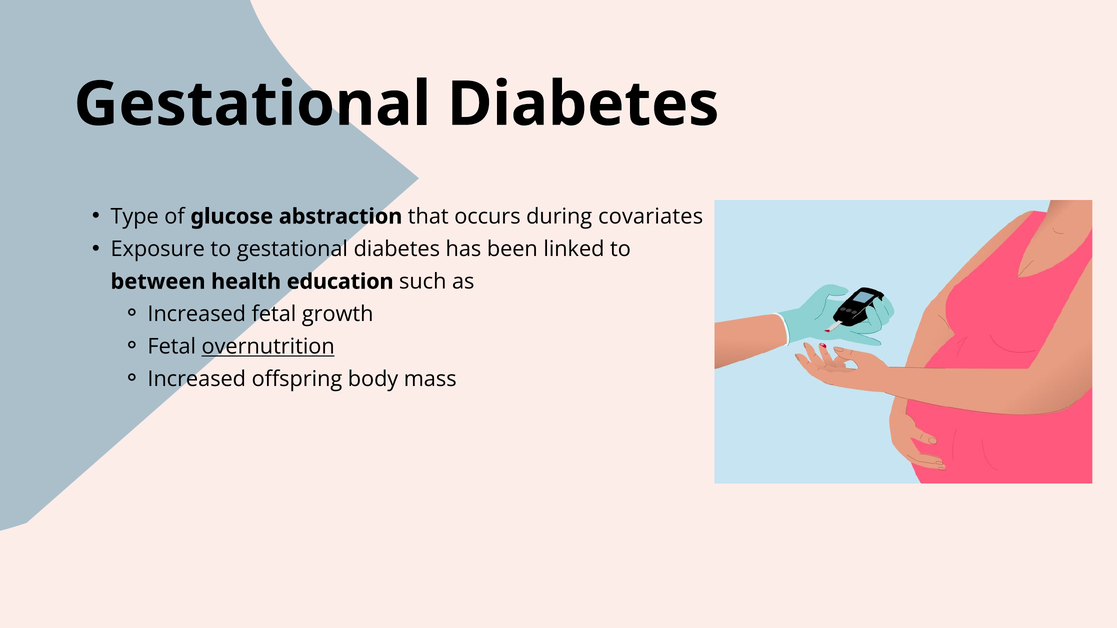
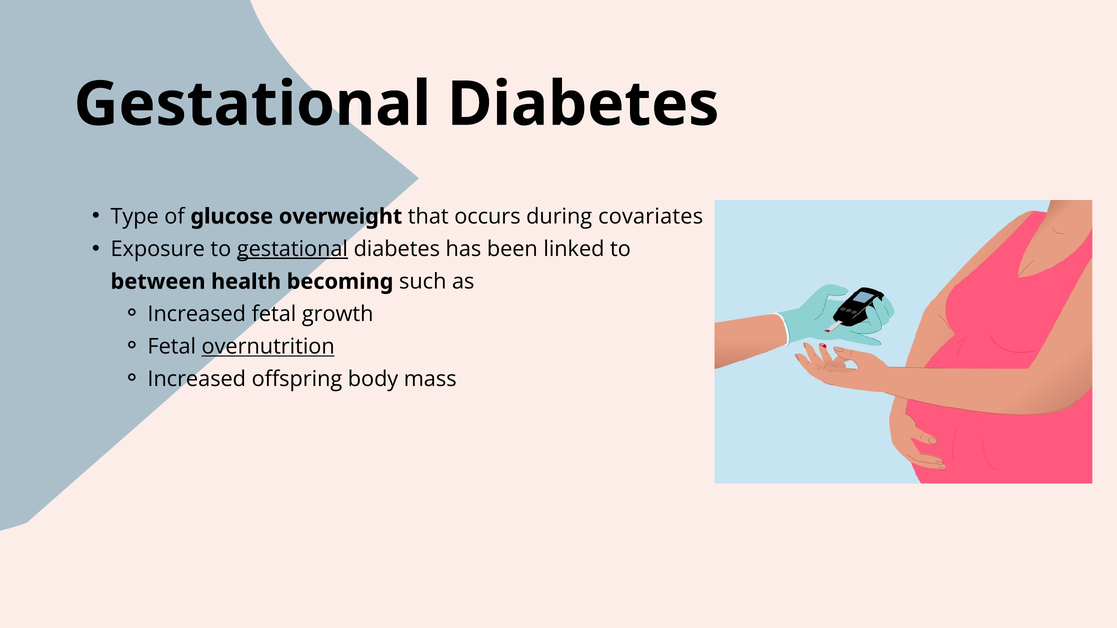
abstraction: abstraction -> overweight (341, 217)
gestational underline: none -> present (292, 249)
education: education -> becoming (340, 282)
